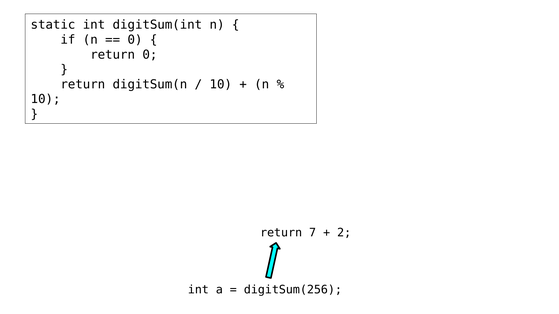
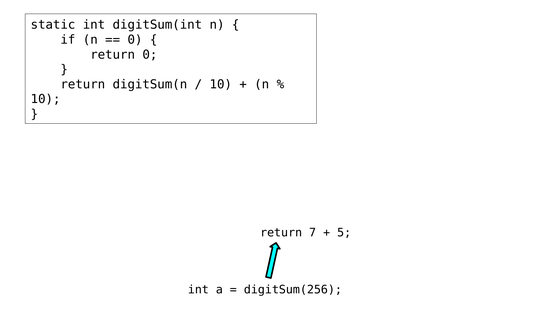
2: 2 -> 5 (344, 233)
